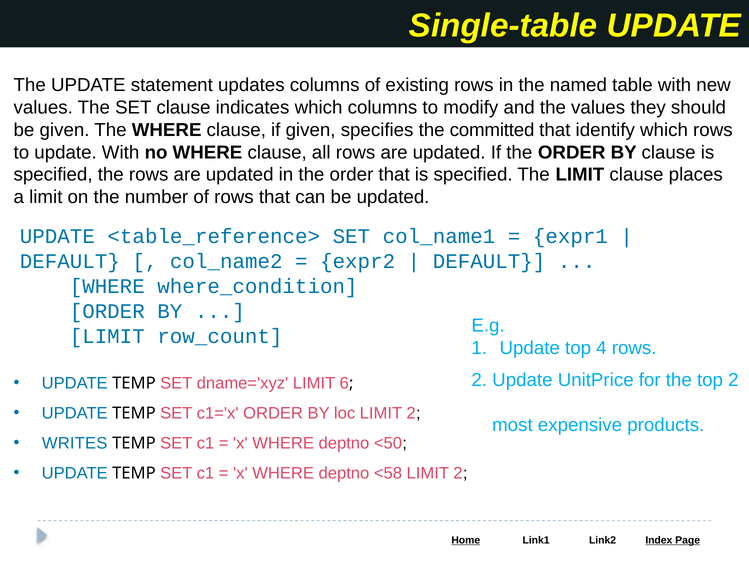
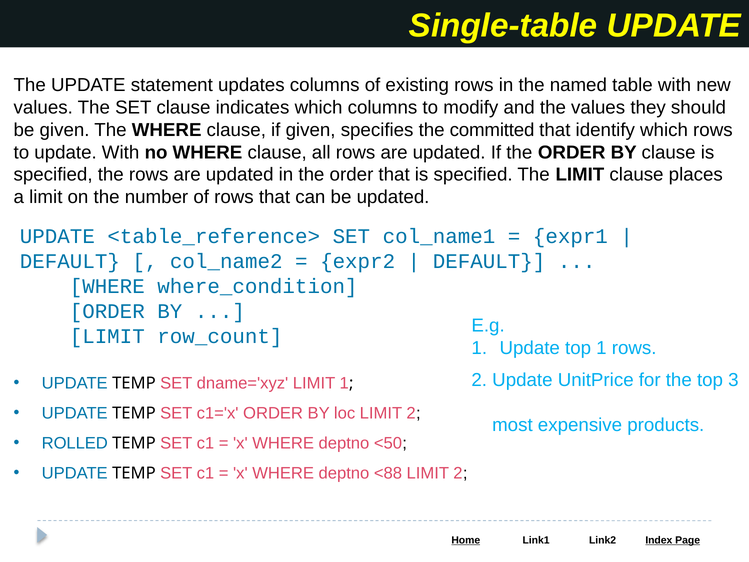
top 4: 4 -> 1 (601, 348)
top 2: 2 -> 3 (733, 380)
LIMIT 6: 6 -> 1 (344, 383)
WRITES: WRITES -> ROLLED (75, 443)
<58: <58 -> <88 (388, 473)
